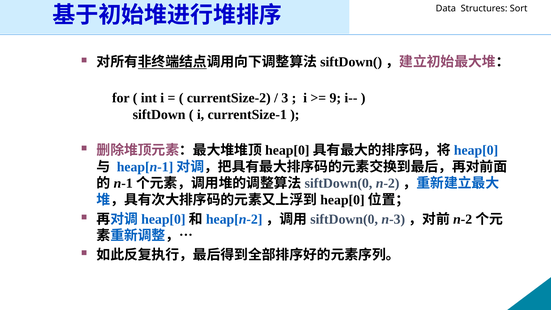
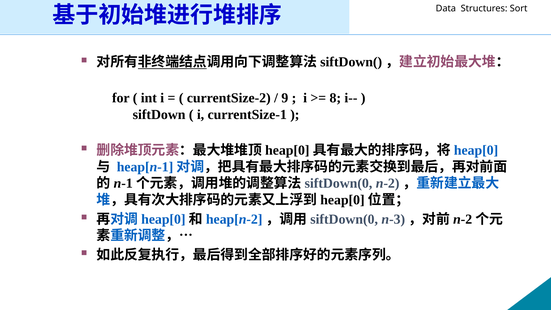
3: 3 -> 9 (285, 98)
9: 9 -> 8 (335, 98)
